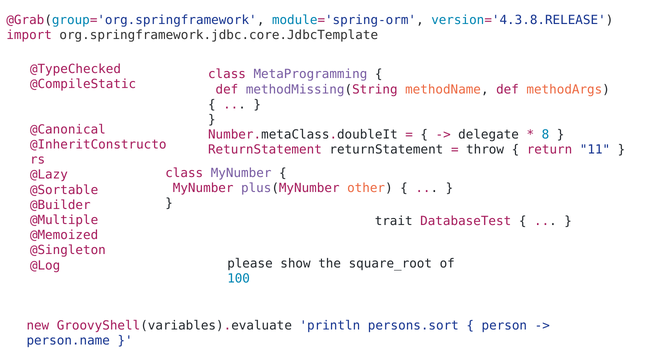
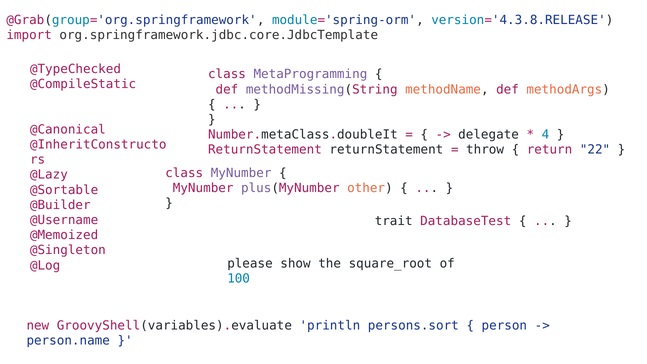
8: 8 -> 4 (545, 135)
11: 11 -> 22 (595, 150)
@Multiple: @Multiple -> @Username (64, 220)
